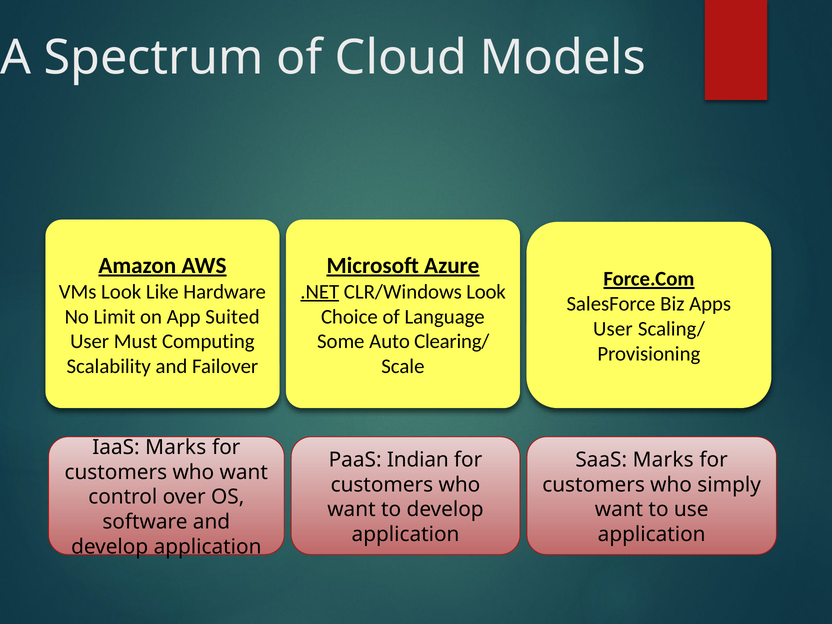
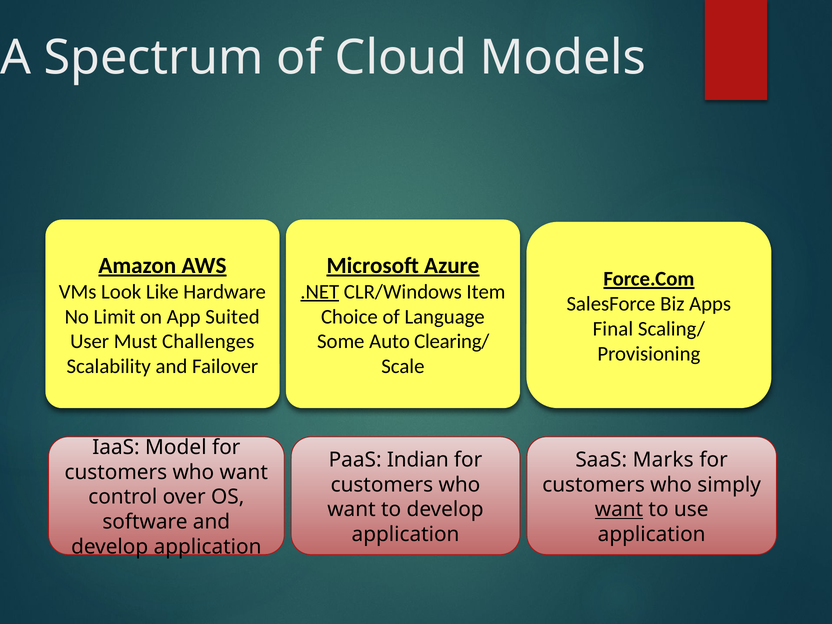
CLR/Windows Look: Look -> Item (486, 292)
User: User -> Final (613, 329)
Computing: Computing -> Challenges (208, 342)
IaaS Marks: Marks -> Model (176, 447)
want underline: none -> present (619, 510)
